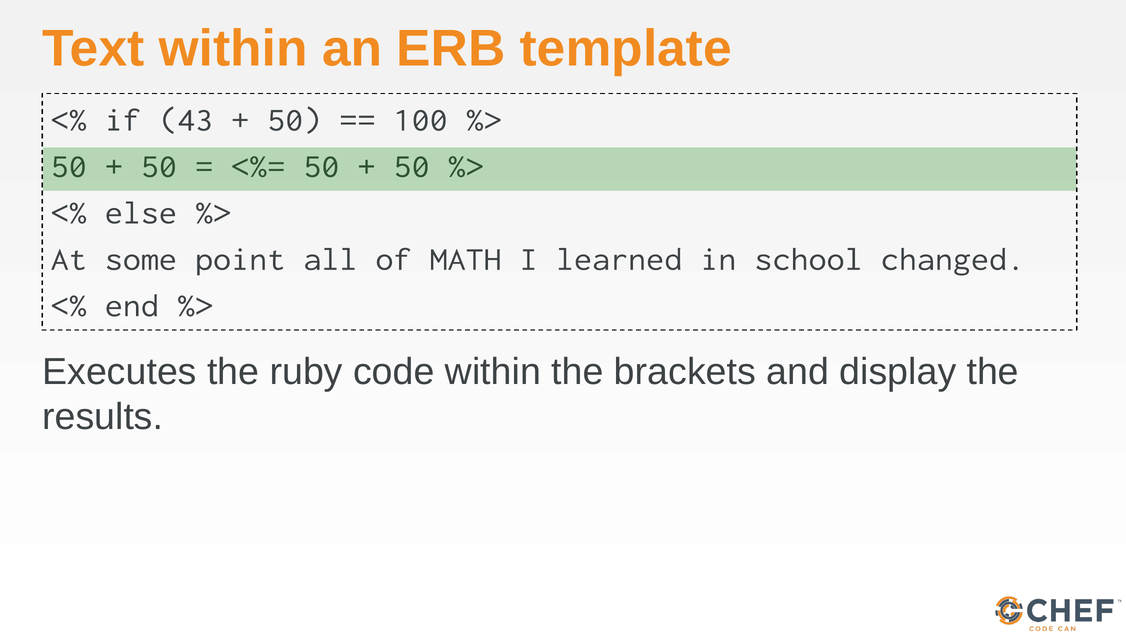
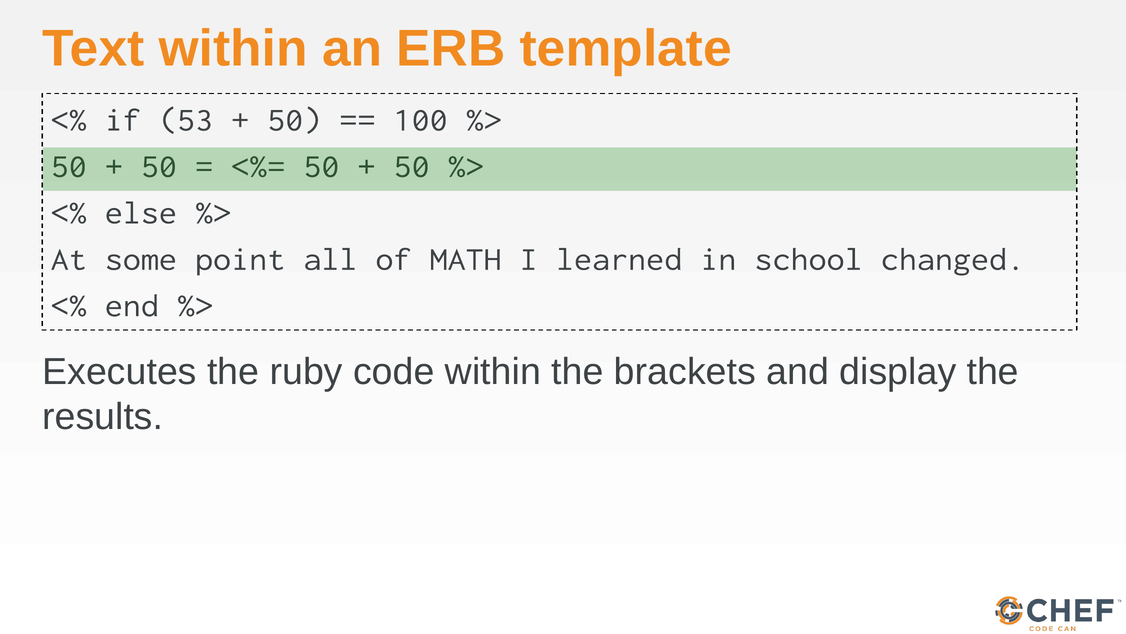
43: 43 -> 53 (186, 120)
